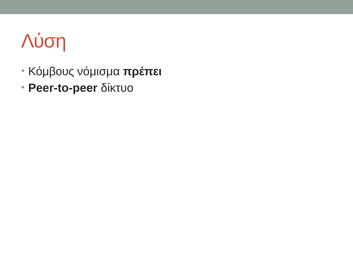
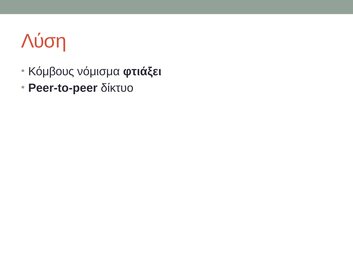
πρέπει: πρέπει -> φτιάξει (142, 71)
